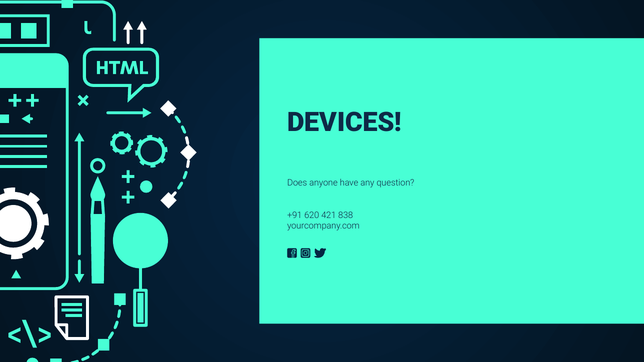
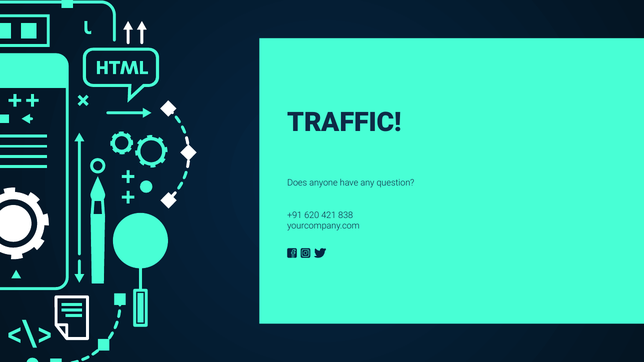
DEVICES: DEVICES -> TRAFFIC (344, 123)
